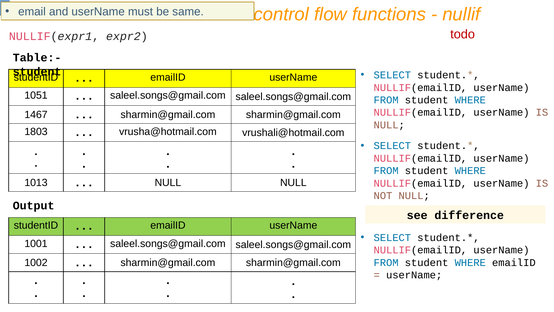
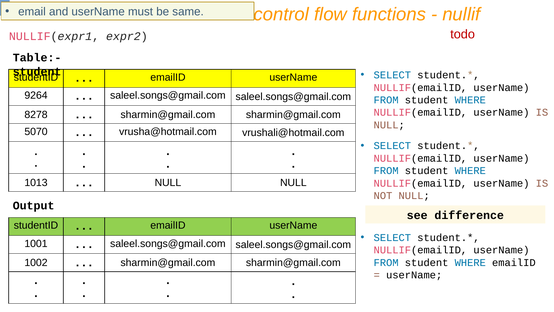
1051: 1051 -> 9264 (36, 95)
1467: 1467 -> 8278 (36, 115)
1803: 1803 -> 5070 (36, 131)
